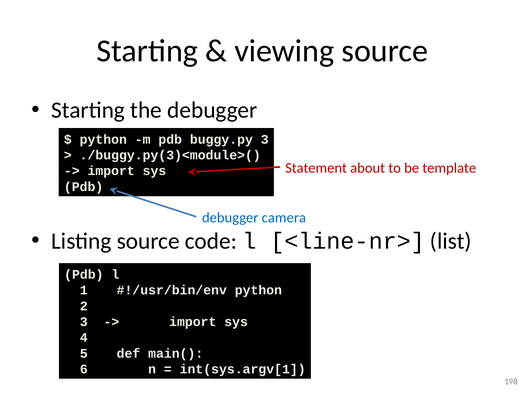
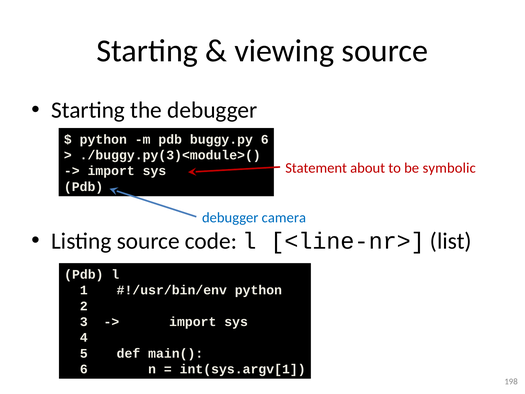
buggy.py 3: 3 -> 6 (265, 139)
template: template -> symbolic (449, 168)
